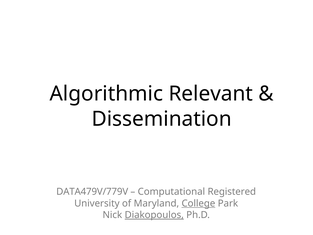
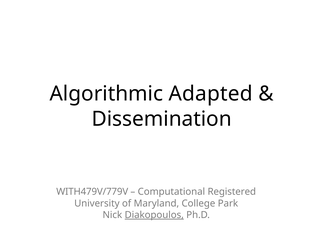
Relevant: Relevant -> Adapted (211, 94)
DATA479V/779V: DATA479V/779V -> WITH479V/779V (92, 192)
College underline: present -> none (198, 203)
